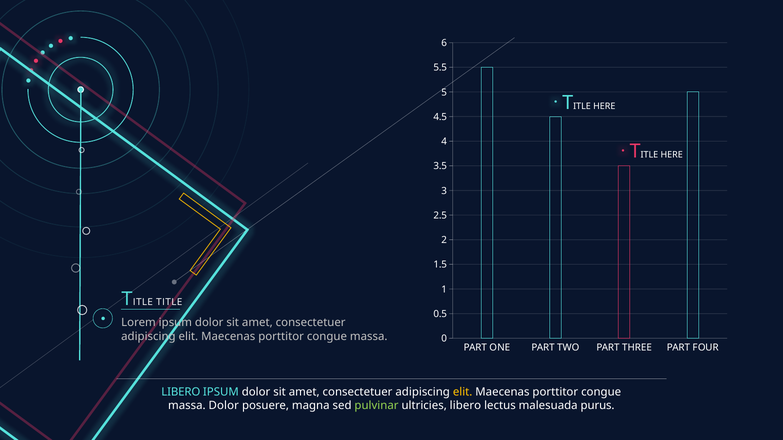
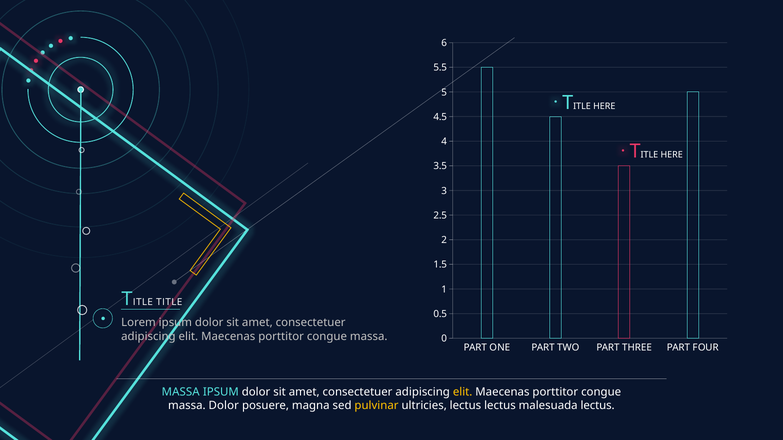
LIBERO: LIBERO -> MASSA (181, 392)
pulvinar colour: light green -> yellow (377, 406)
ultricies libero: libero -> lectus (465, 406)
malesuada purus: purus -> lectus (598, 406)
